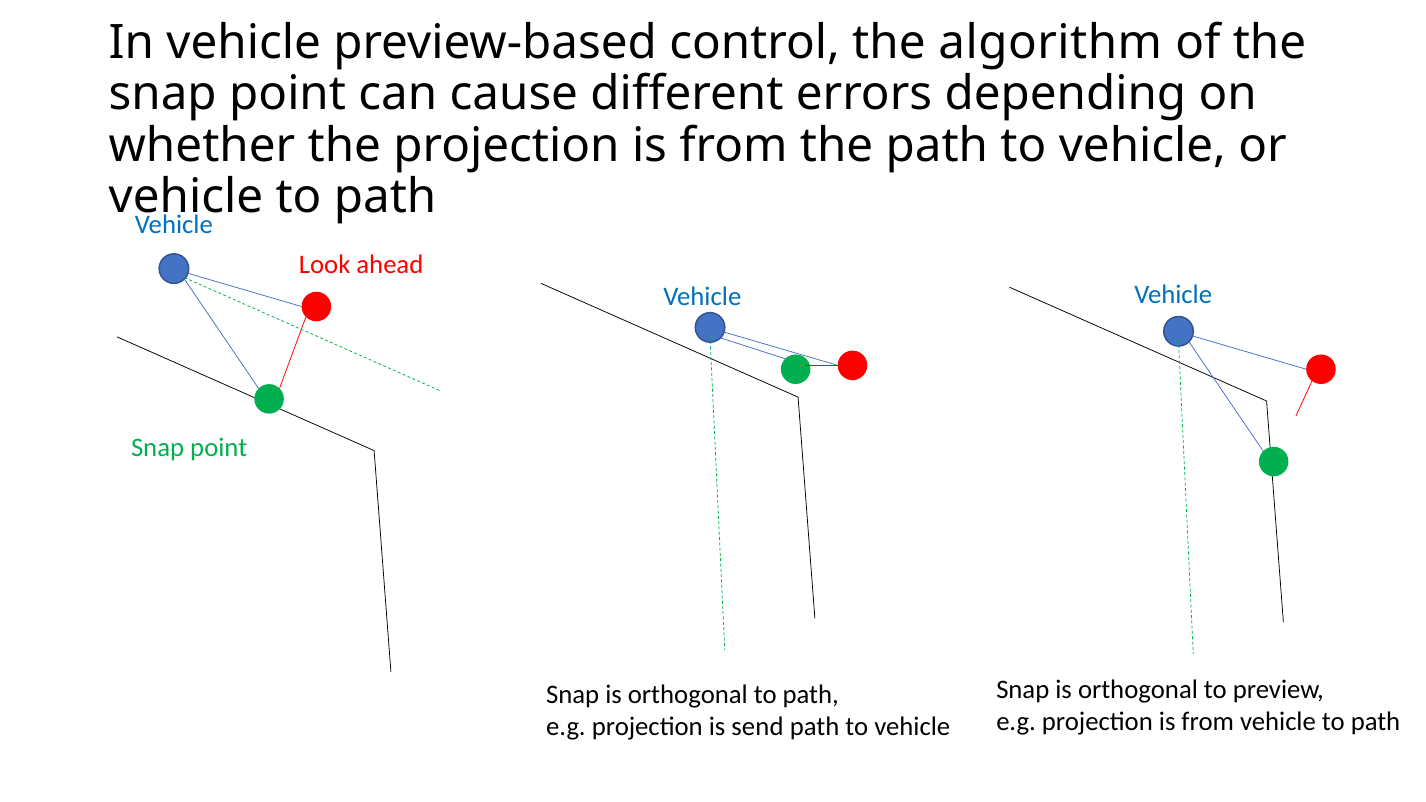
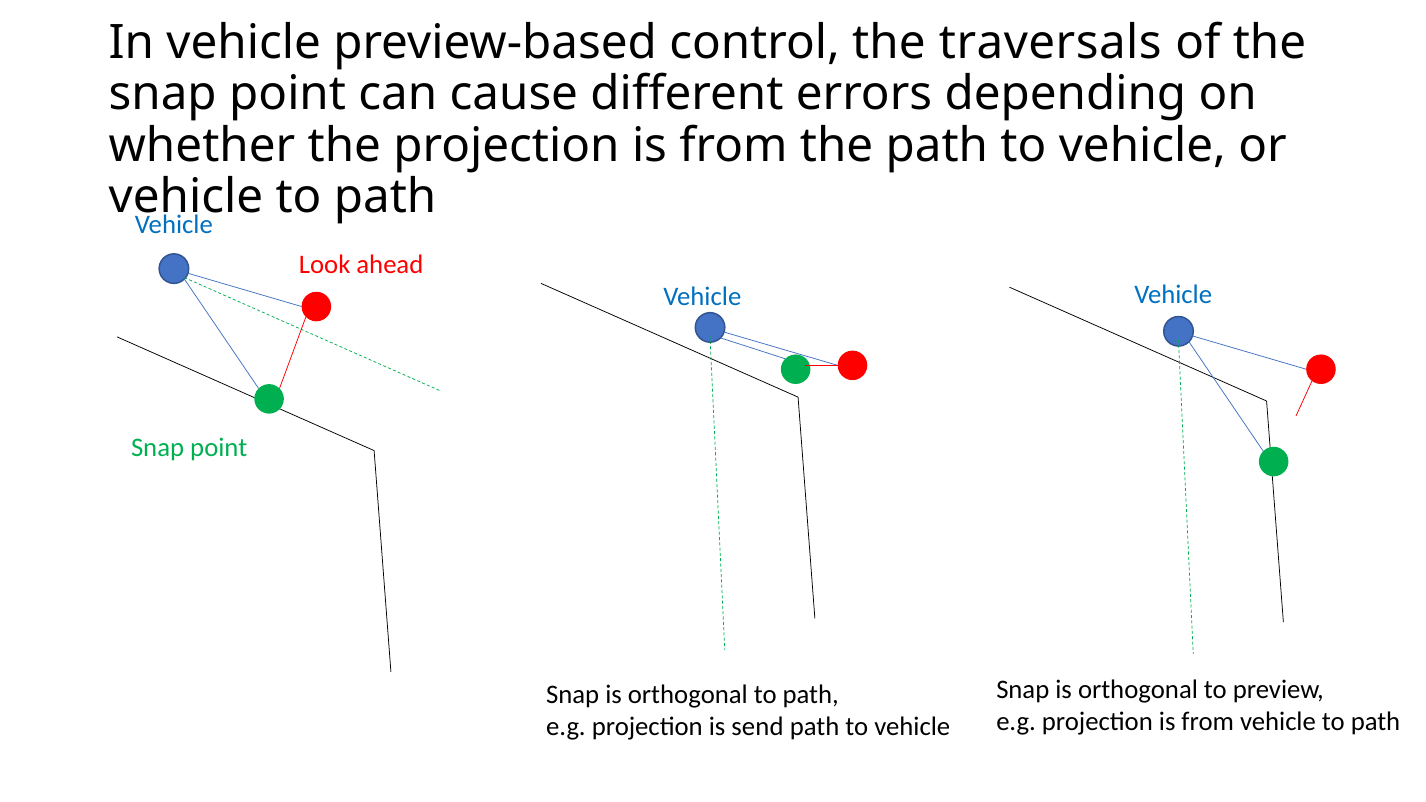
algorithm: algorithm -> traversals (1050, 43)
